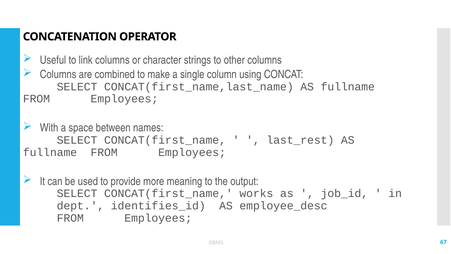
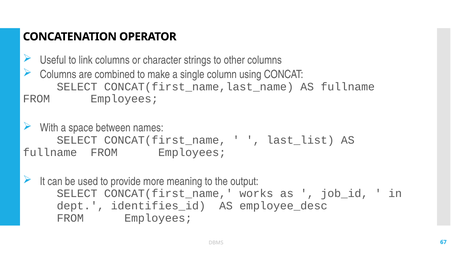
last_rest: last_rest -> last_list (300, 140)
